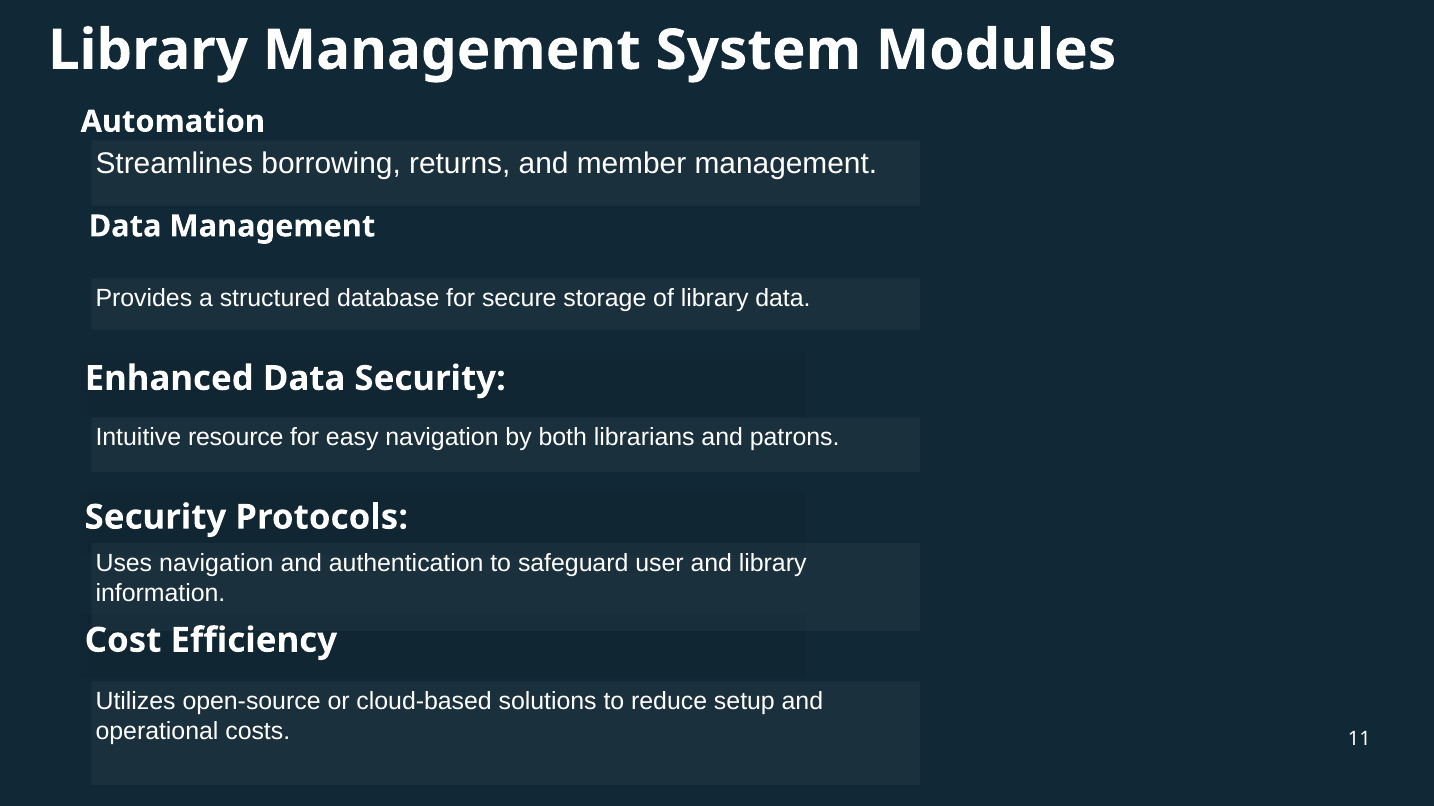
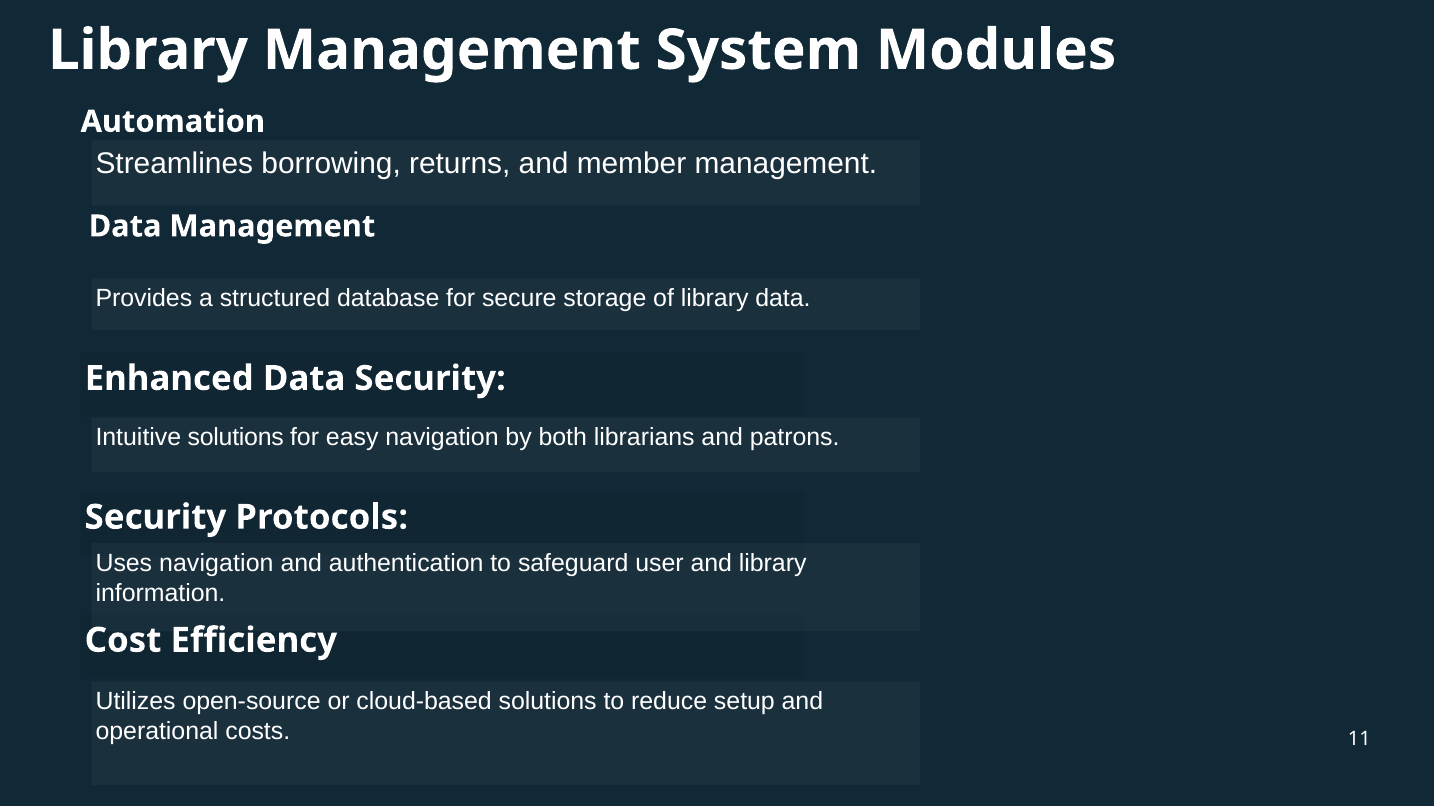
Intuitive resource: resource -> solutions (236, 438)
